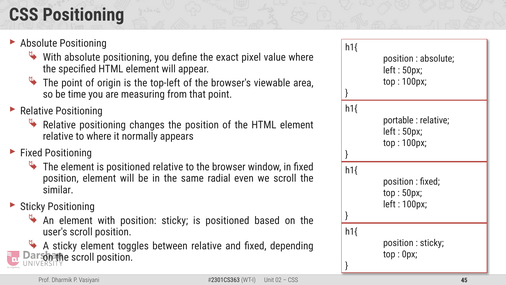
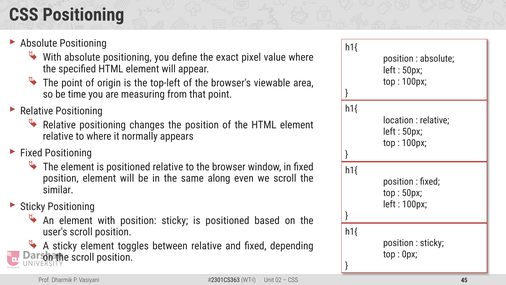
portable: portable -> location (398, 120)
radial: radial -> along (219, 178)
